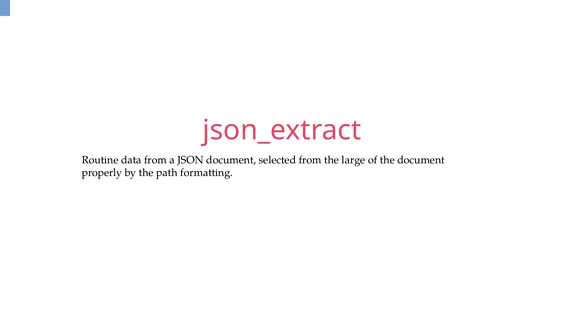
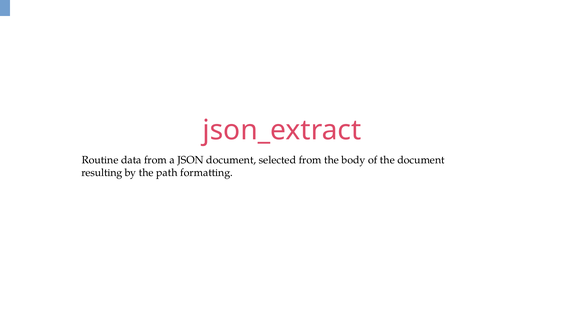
large: large -> body (354, 160)
properly: properly -> resulting (102, 173)
